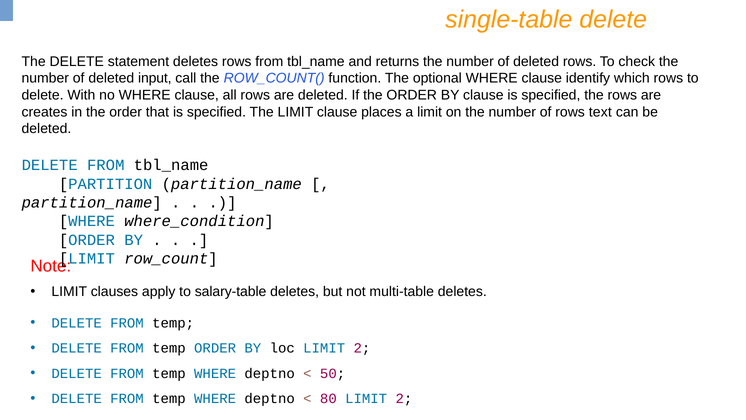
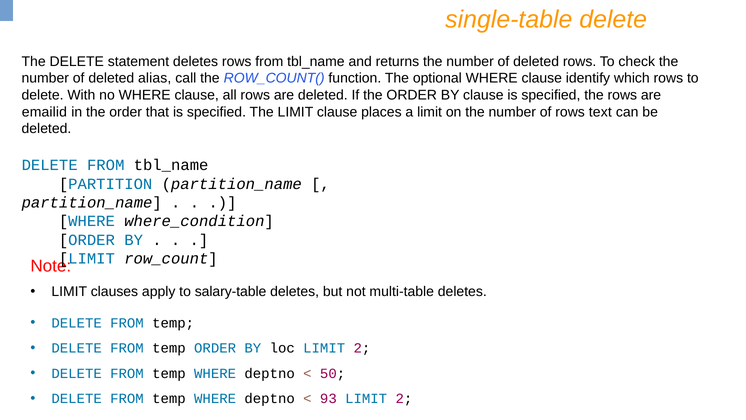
input: input -> alias (155, 78)
creates: creates -> emailid (44, 112)
80: 80 -> 93 (328, 398)
